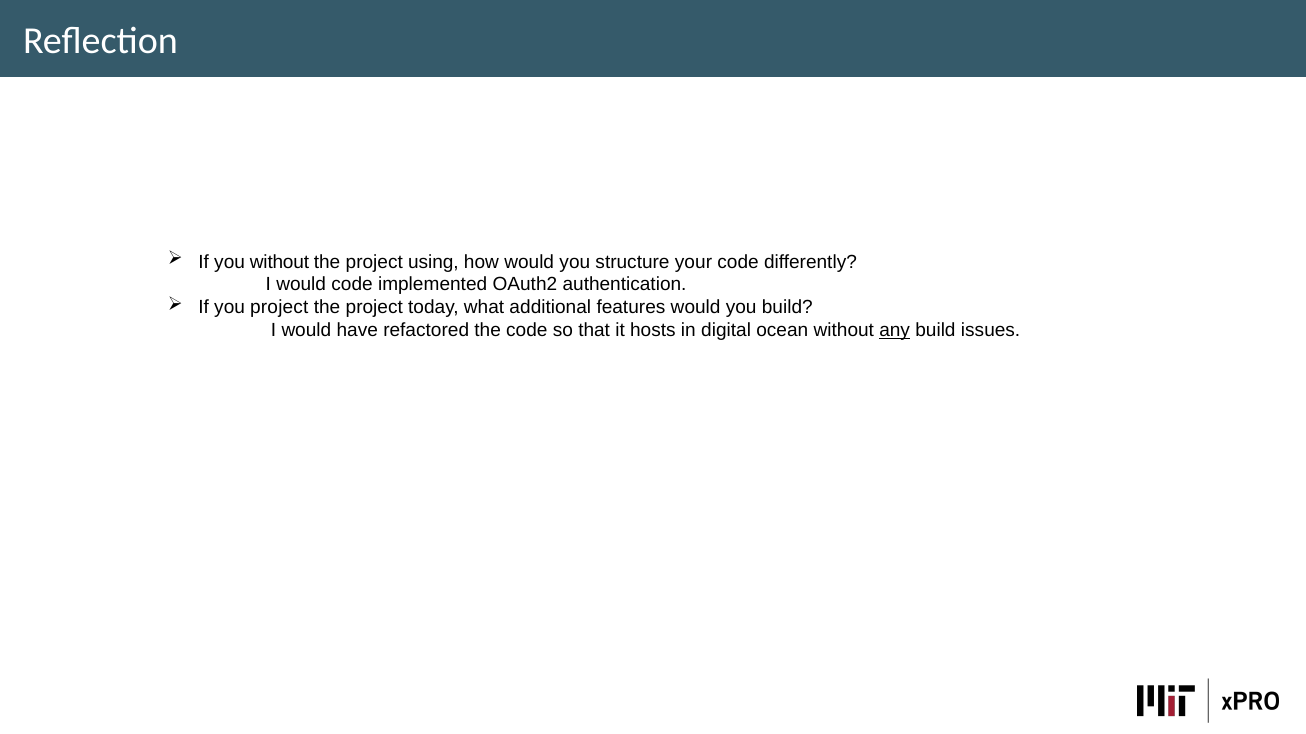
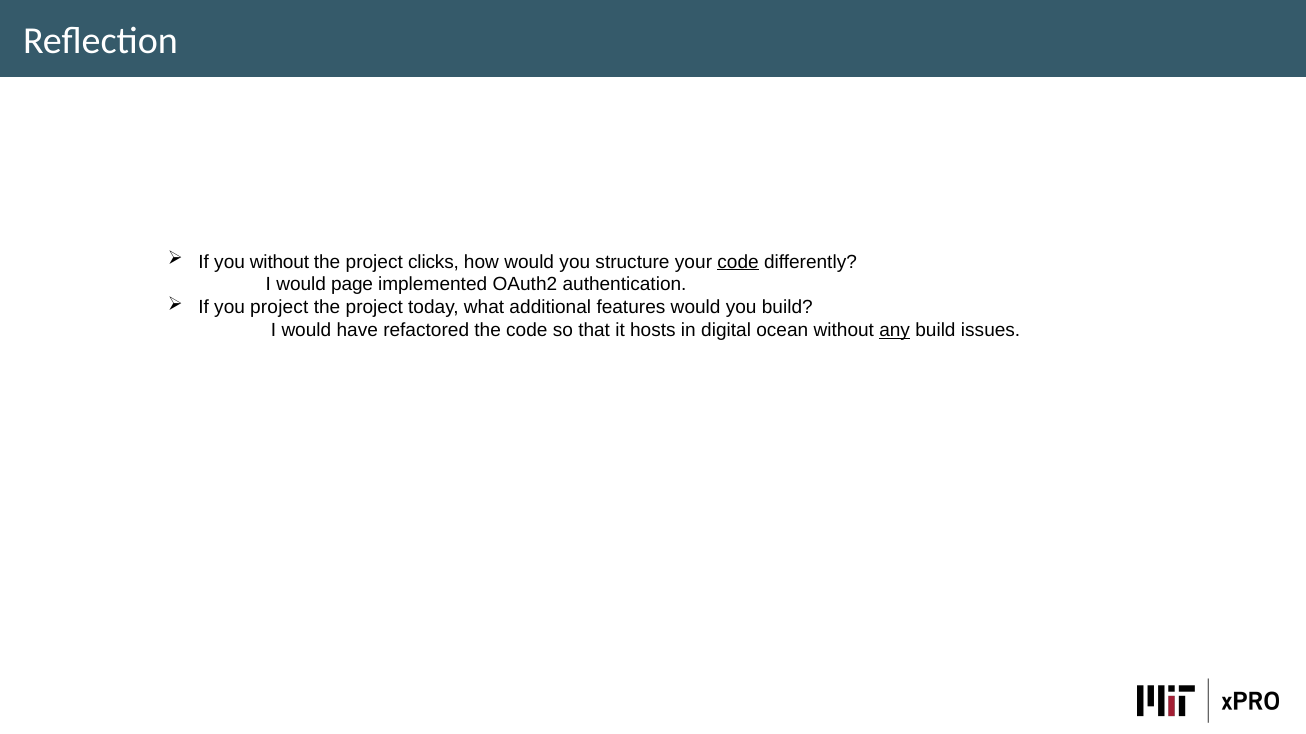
using: using -> clicks (433, 262)
code underline: none -> present (738, 262)
would code: code -> page (352, 285)
